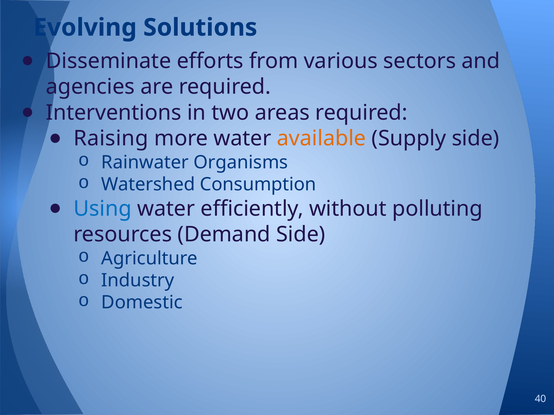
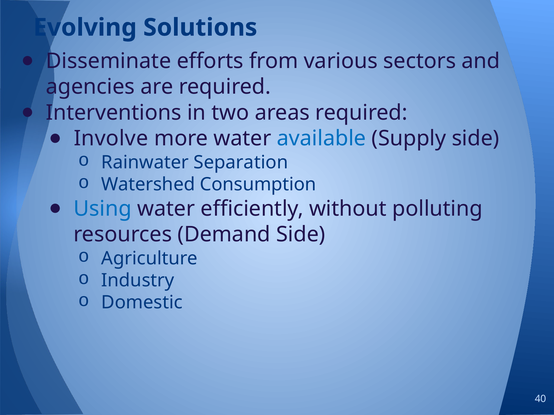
Raising: Raising -> Involve (111, 139)
available colour: orange -> blue (321, 139)
Organisms: Organisms -> Separation (241, 163)
